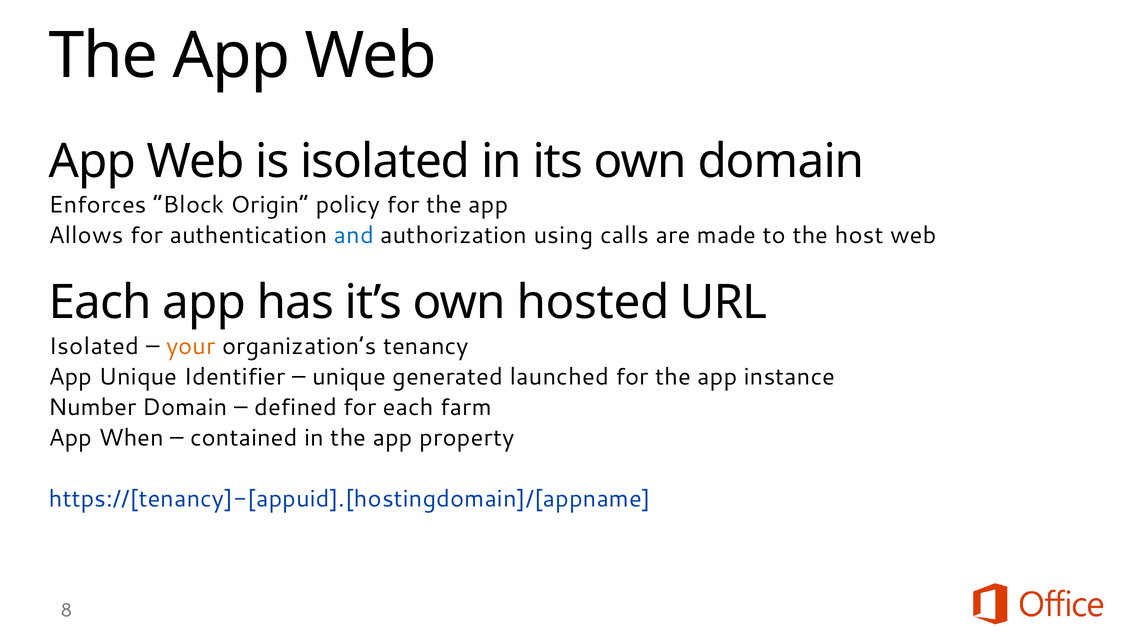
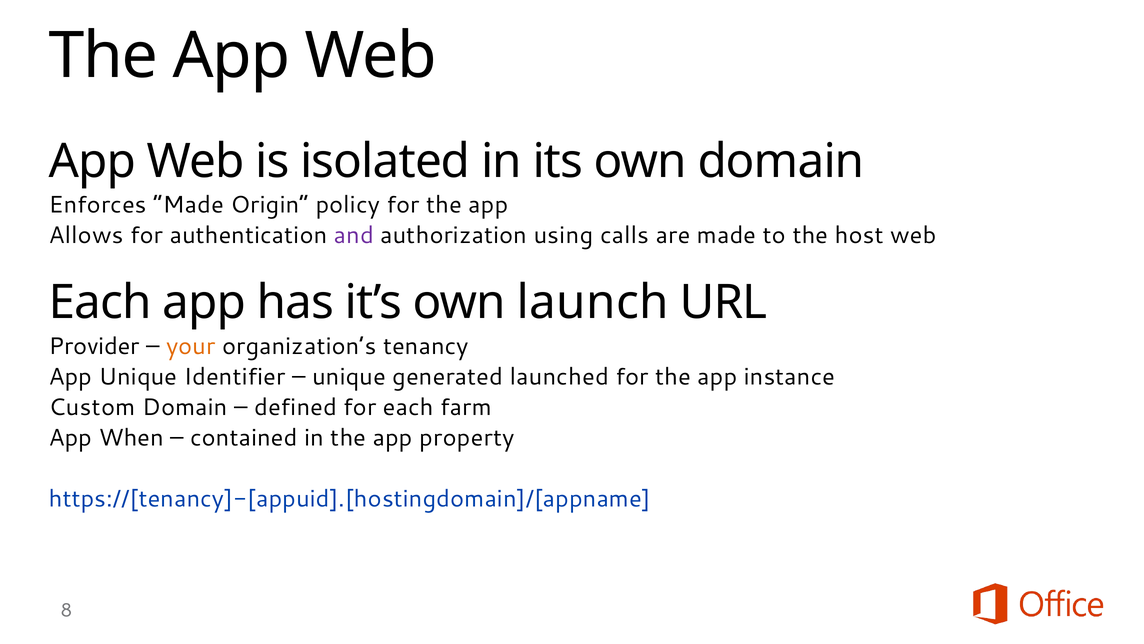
Enforces Block: Block -> Made (189, 205)
and colour: blue -> purple (354, 235)
hosted: hosted -> launch (593, 302)
Isolated: Isolated -> Provider (94, 346)
Number: Number -> Custom (92, 407)
